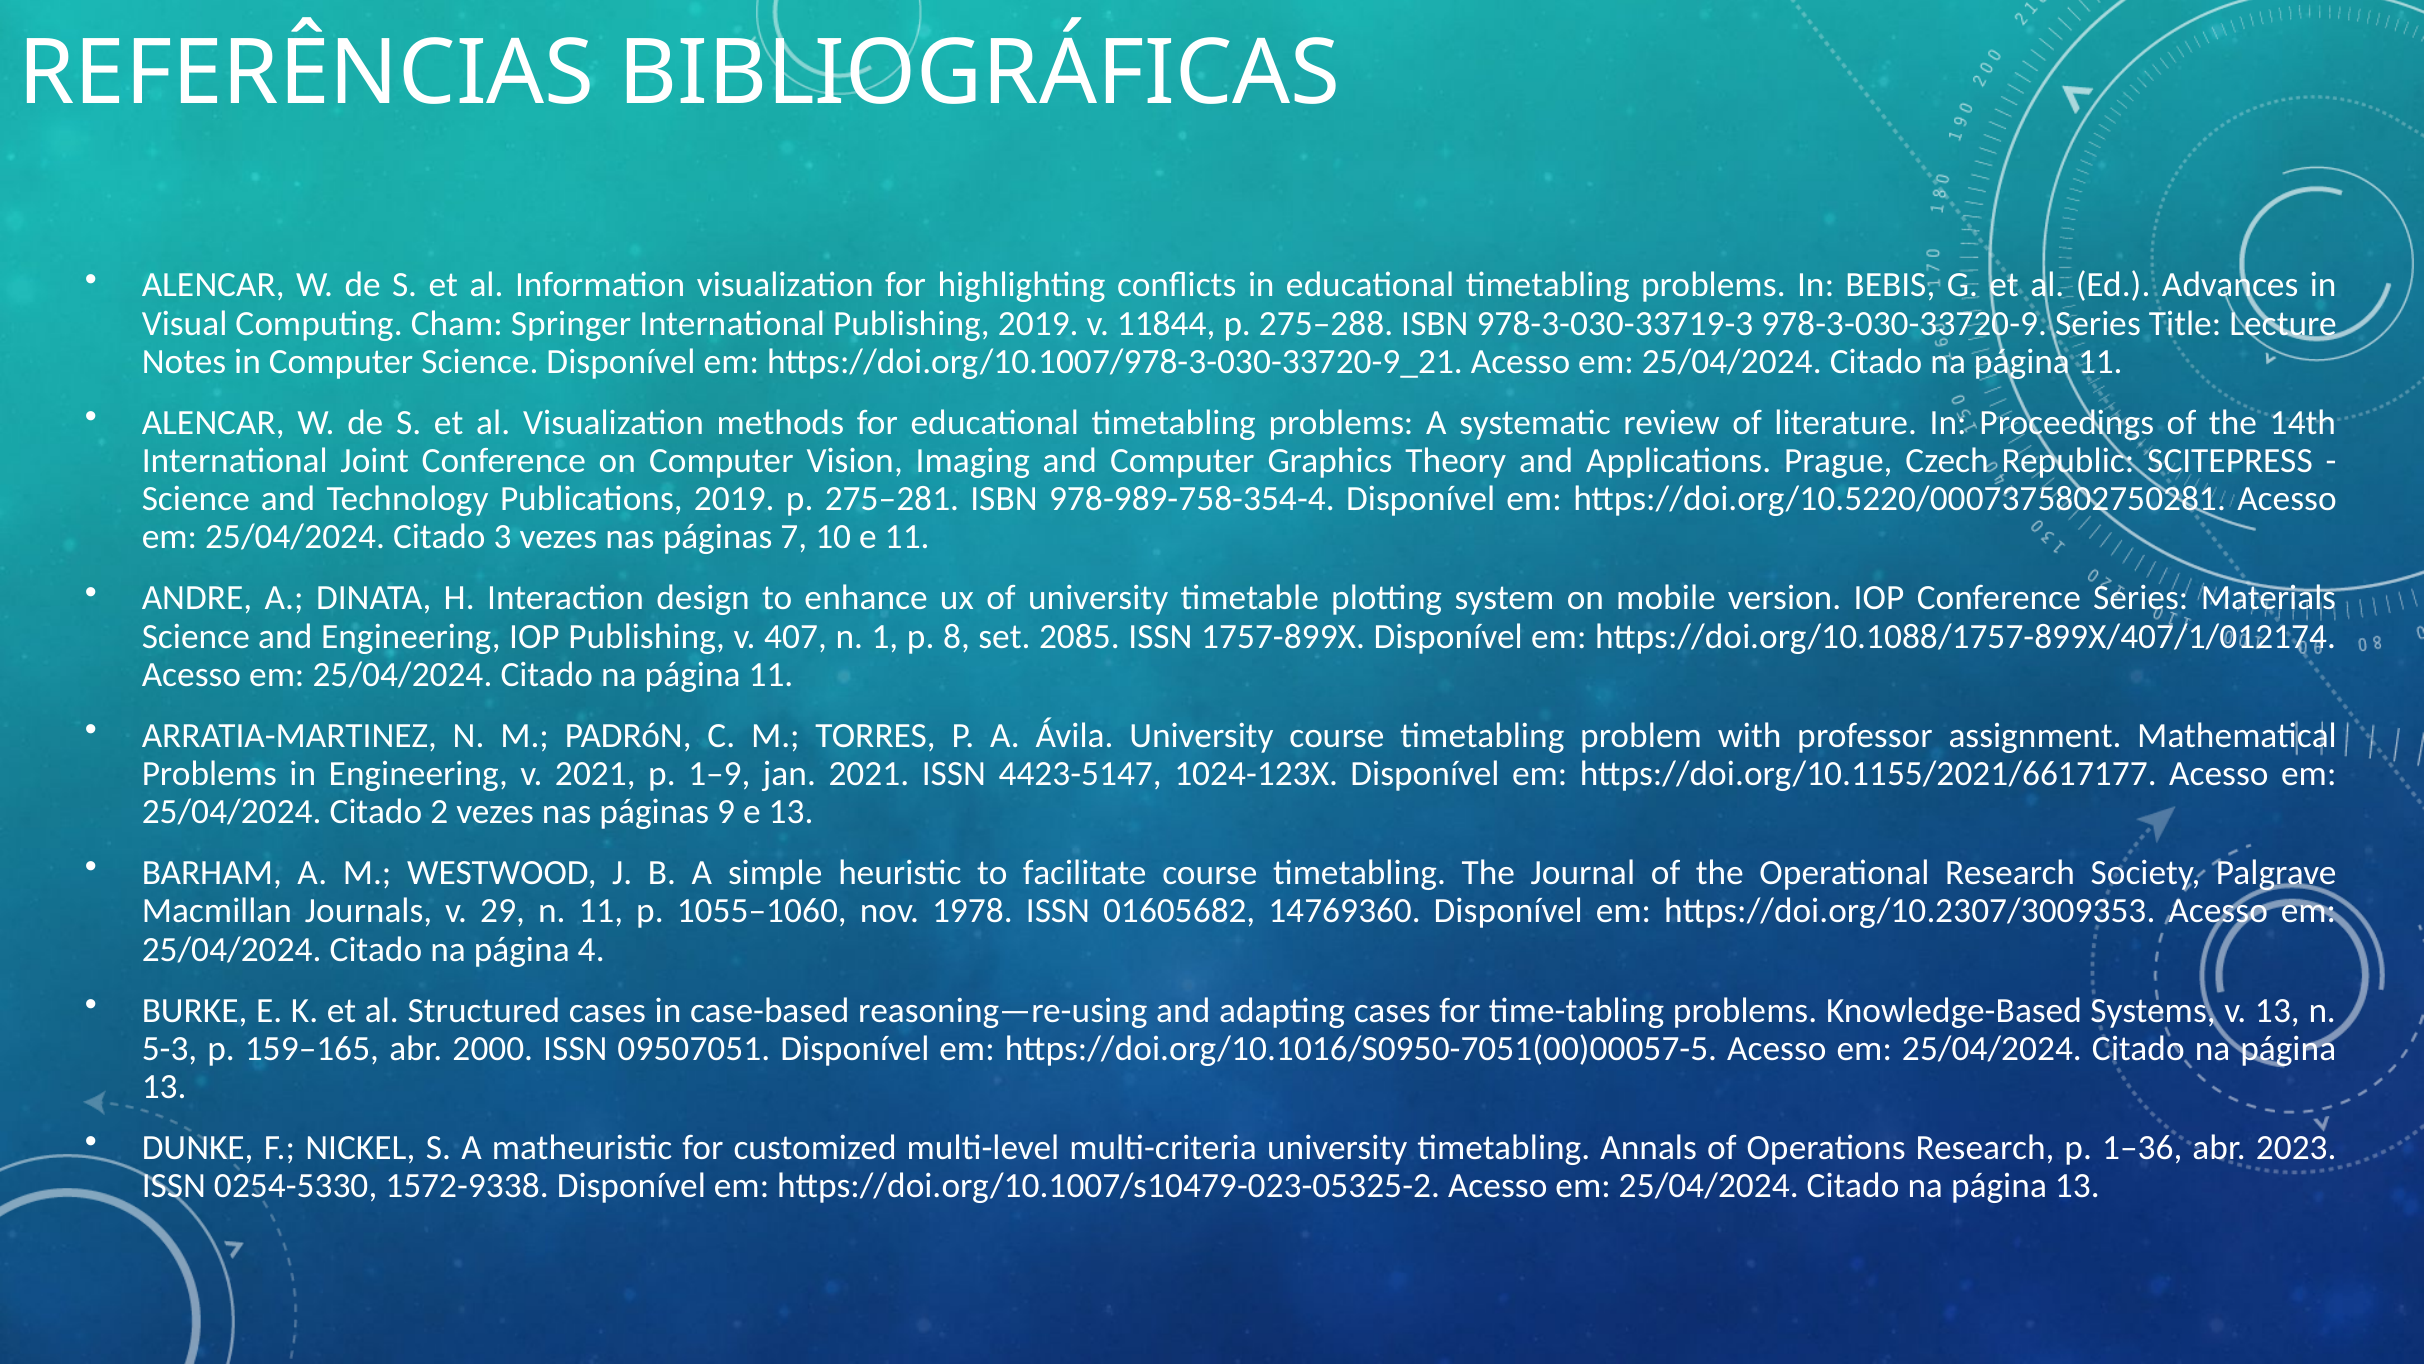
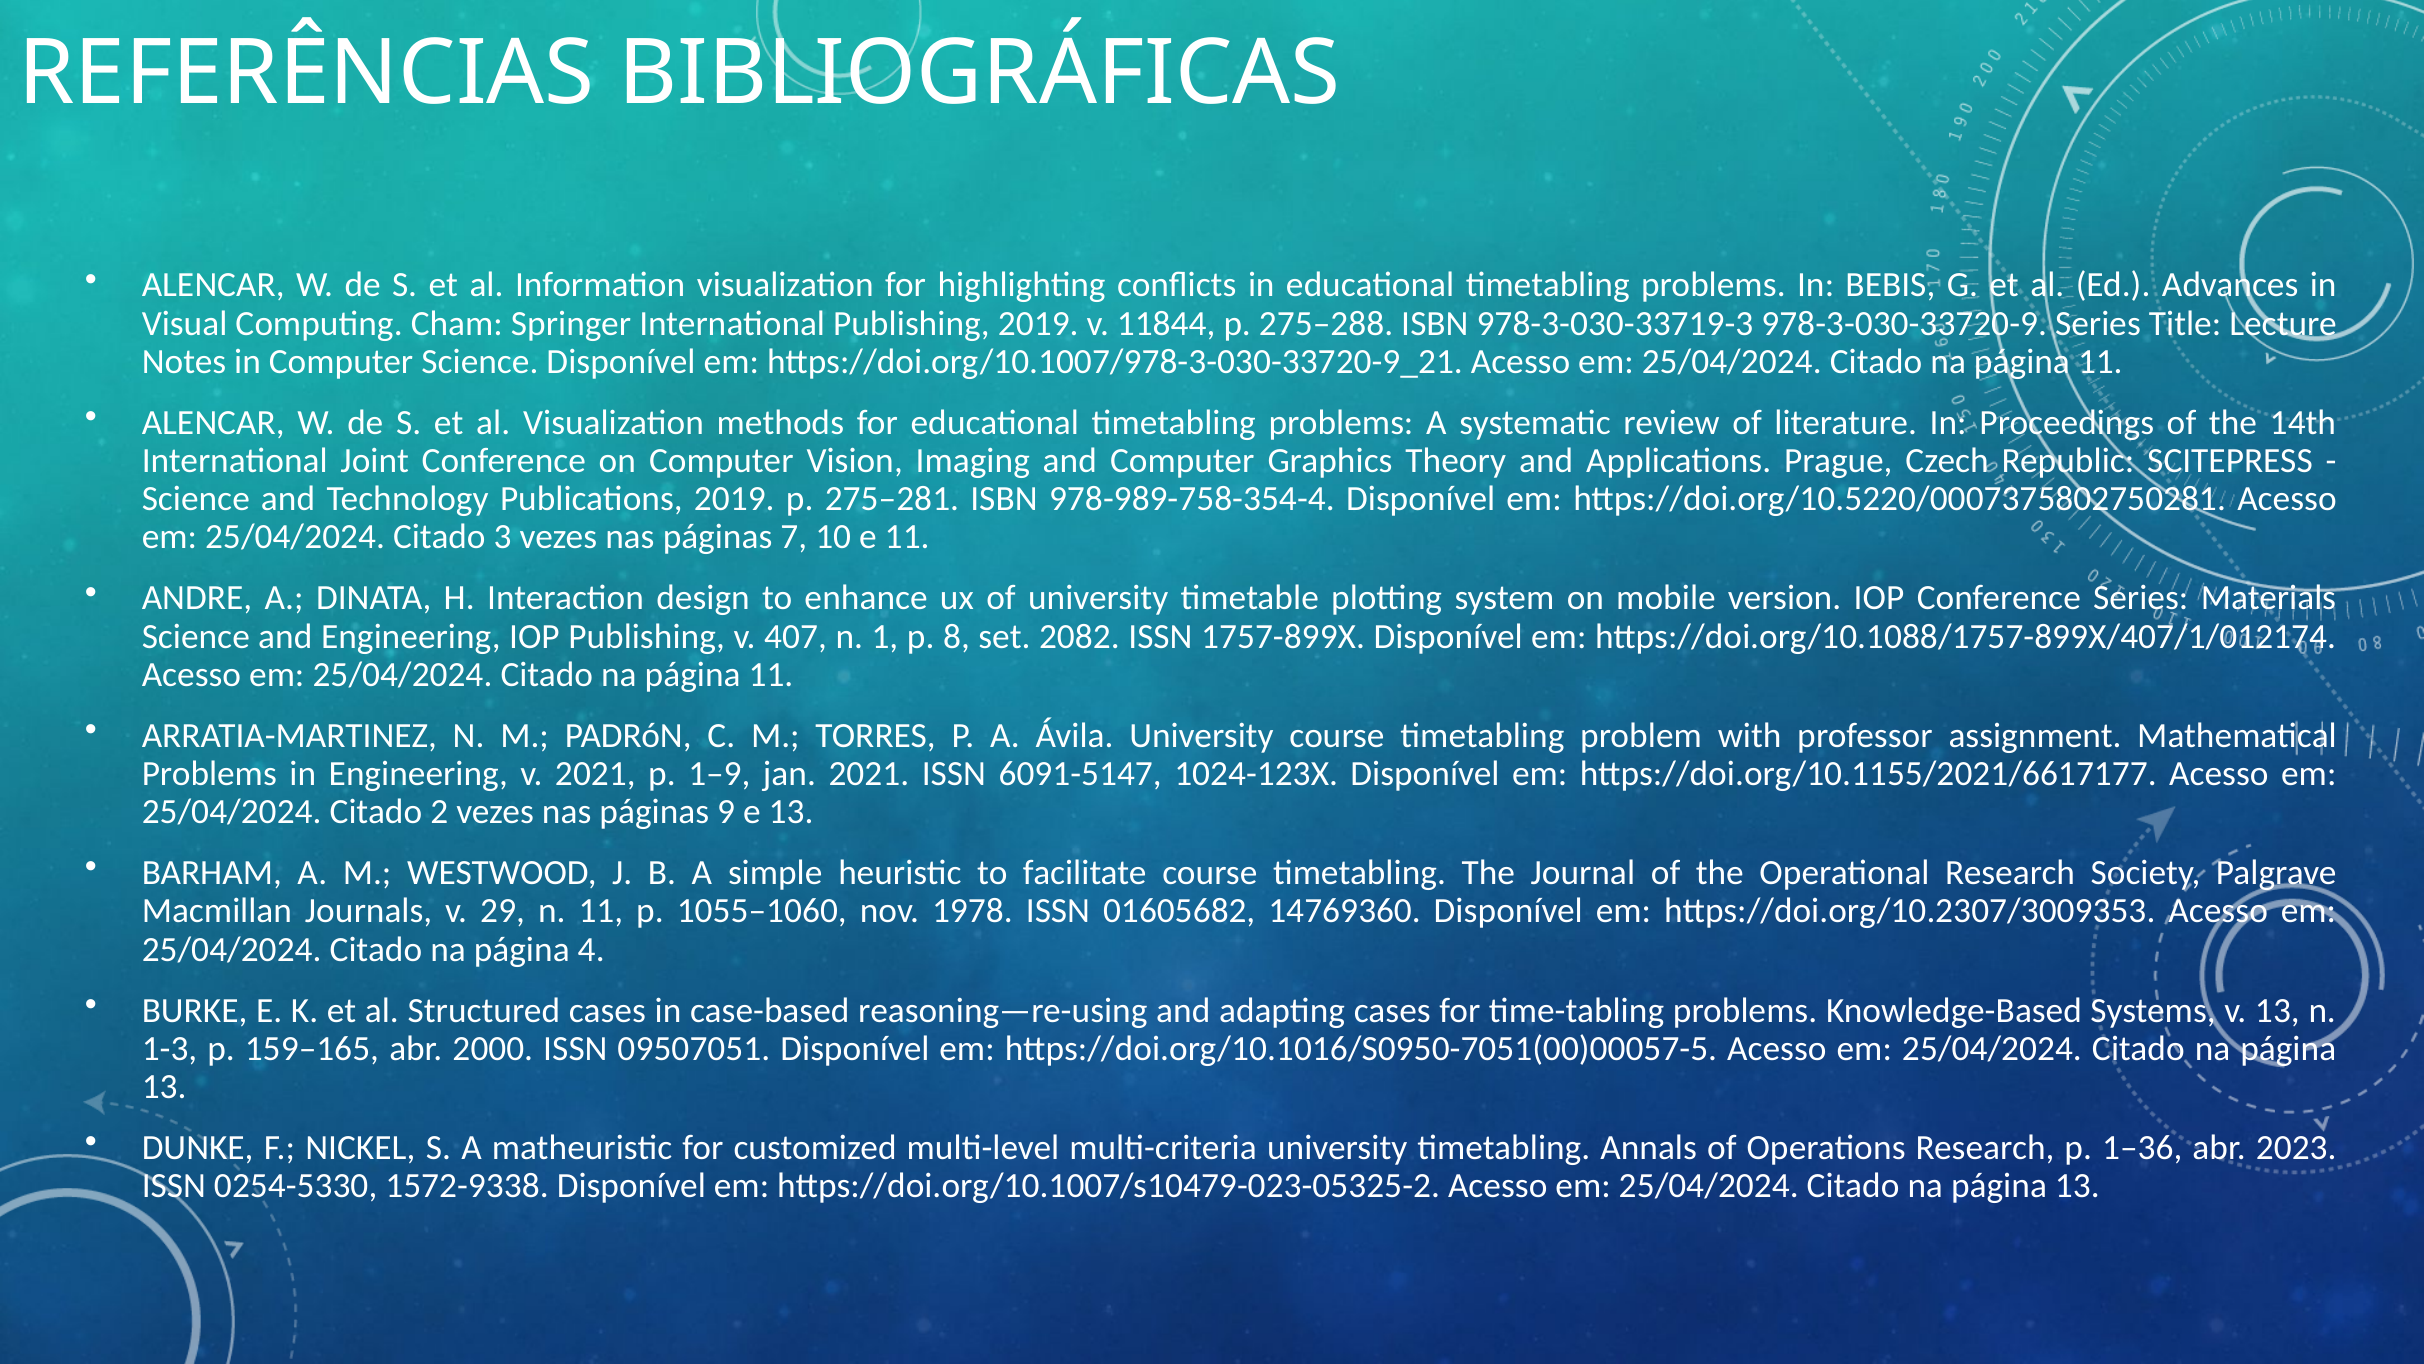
2085: 2085 -> 2082 (1079, 636)
4423-5147: 4423-5147 -> 6091-5147 (1080, 774)
5-3: 5-3 -> 1-3 (170, 1048)
